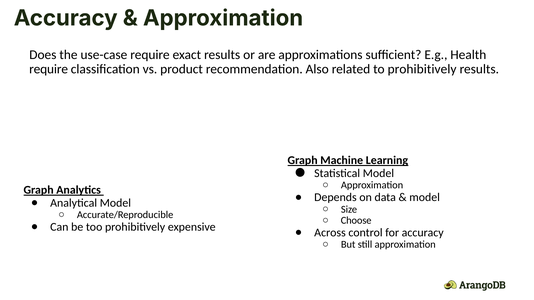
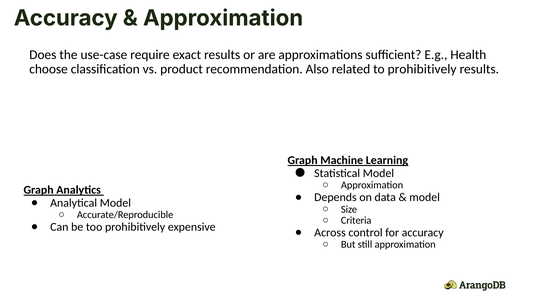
require: require -> choose (49, 69)
Choose: Choose -> Criteria (356, 221)
